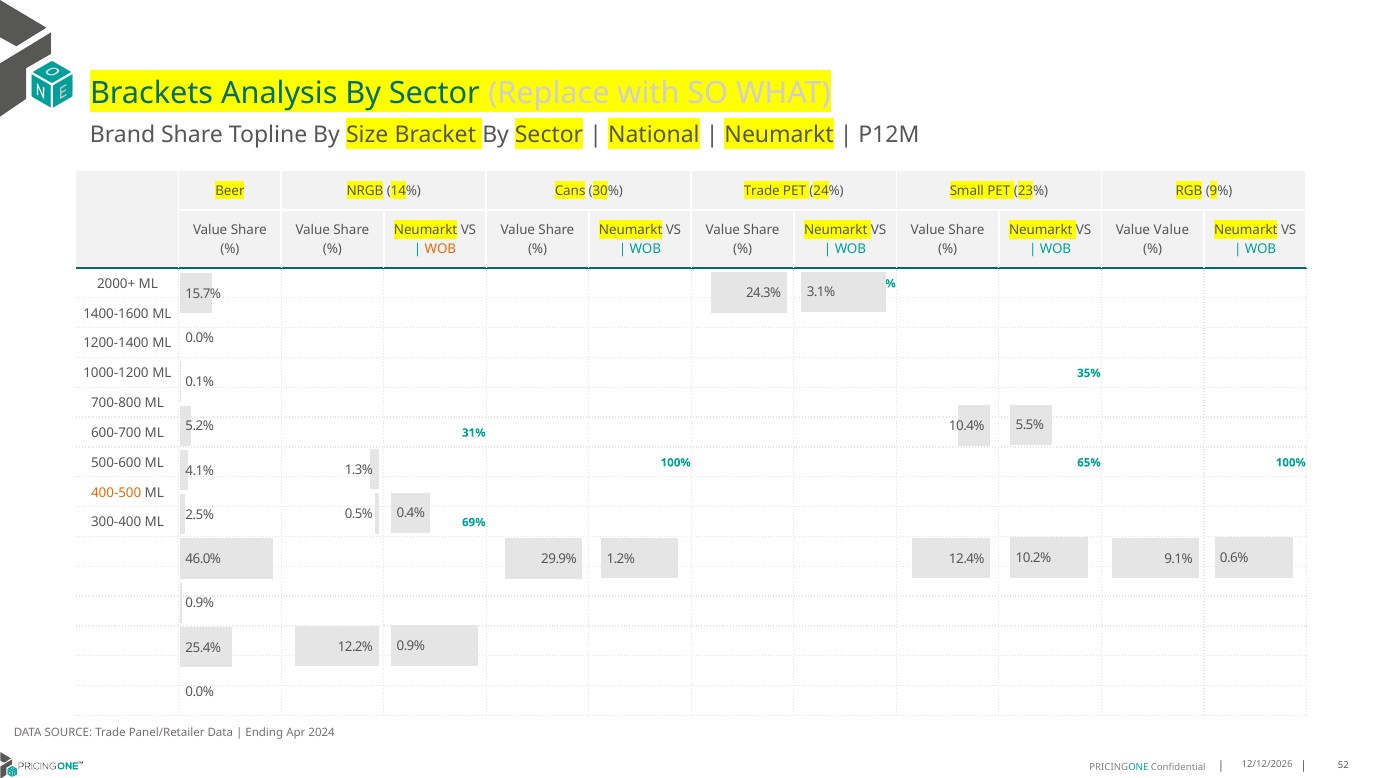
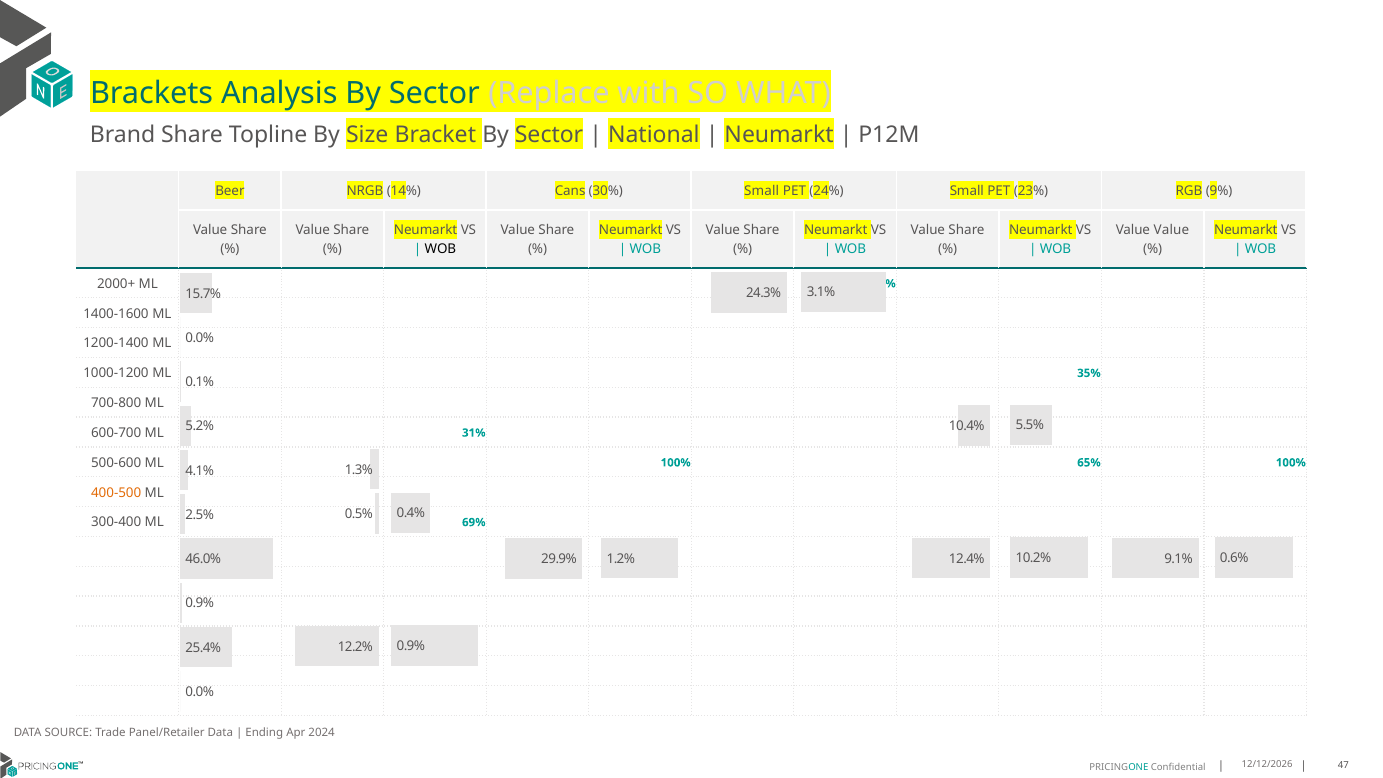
30% Trade: Trade -> Small (762, 191)
WOB colour: orange -> black (440, 249)
52: 52 -> 47 (1343, 765)
